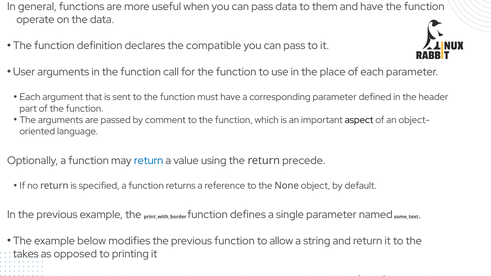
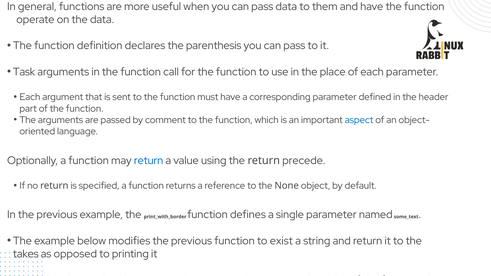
compatible: compatible -> parenthesis (214, 46)
User: User -> Task (24, 72)
aspect colour: black -> blue (359, 120)
allow: allow -> exist (281, 241)
